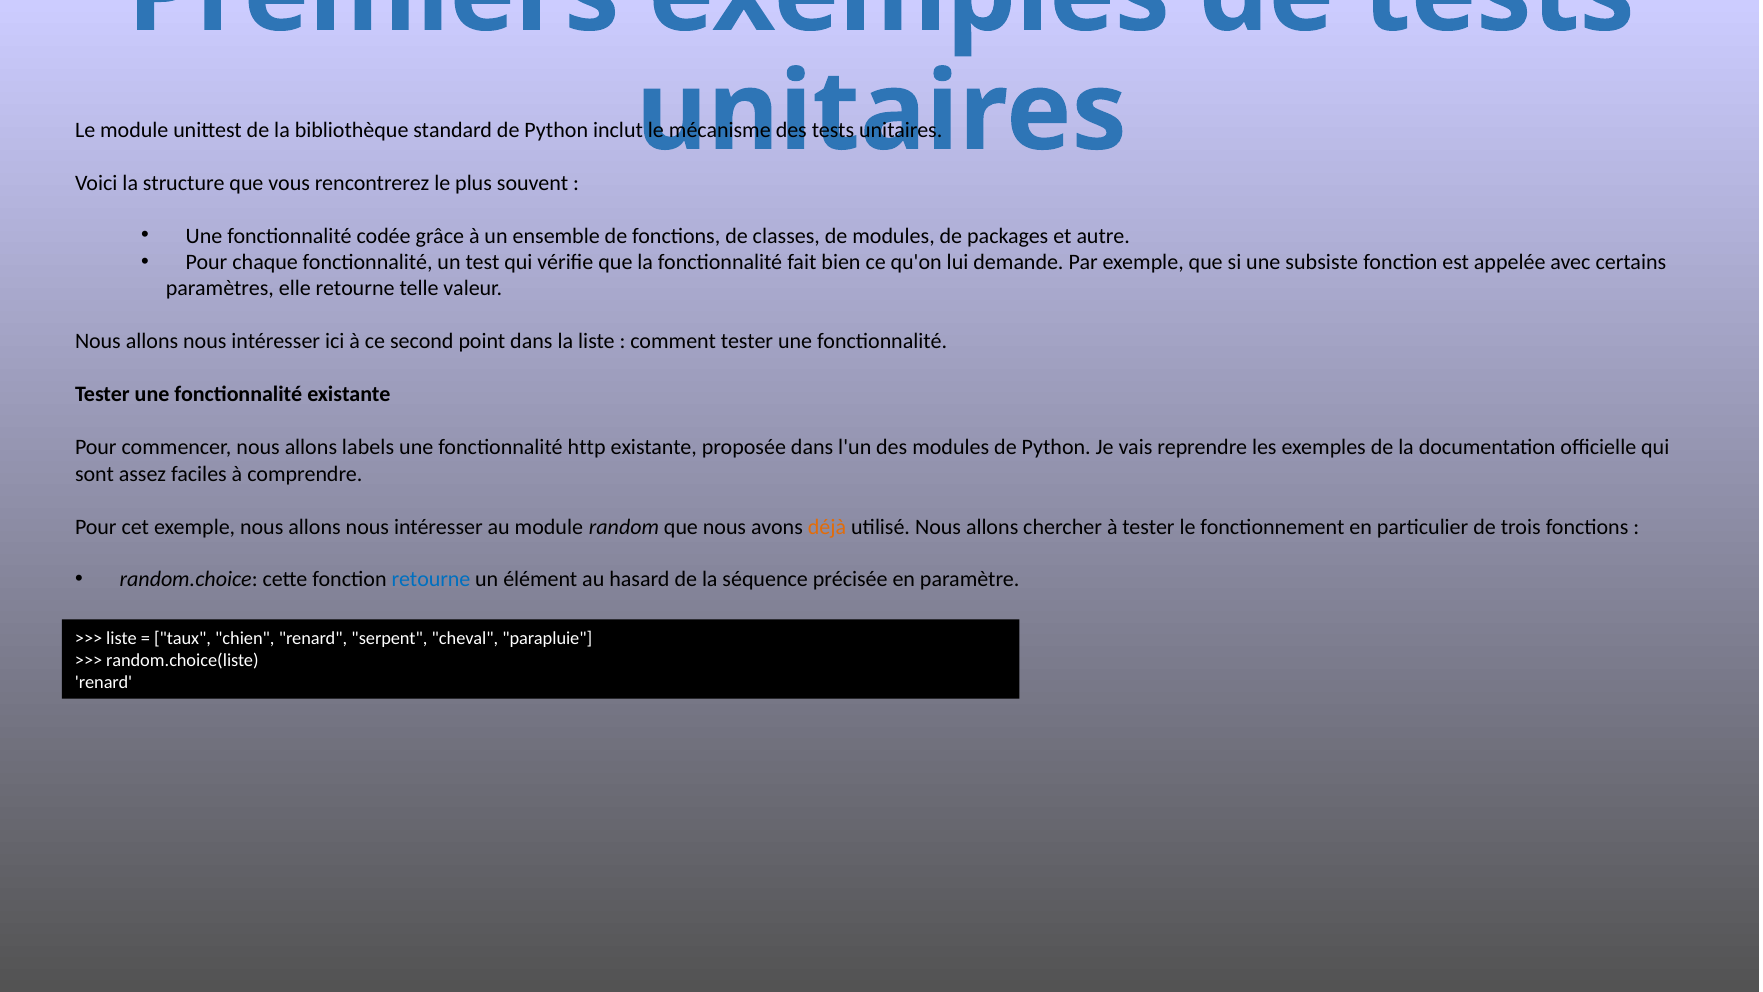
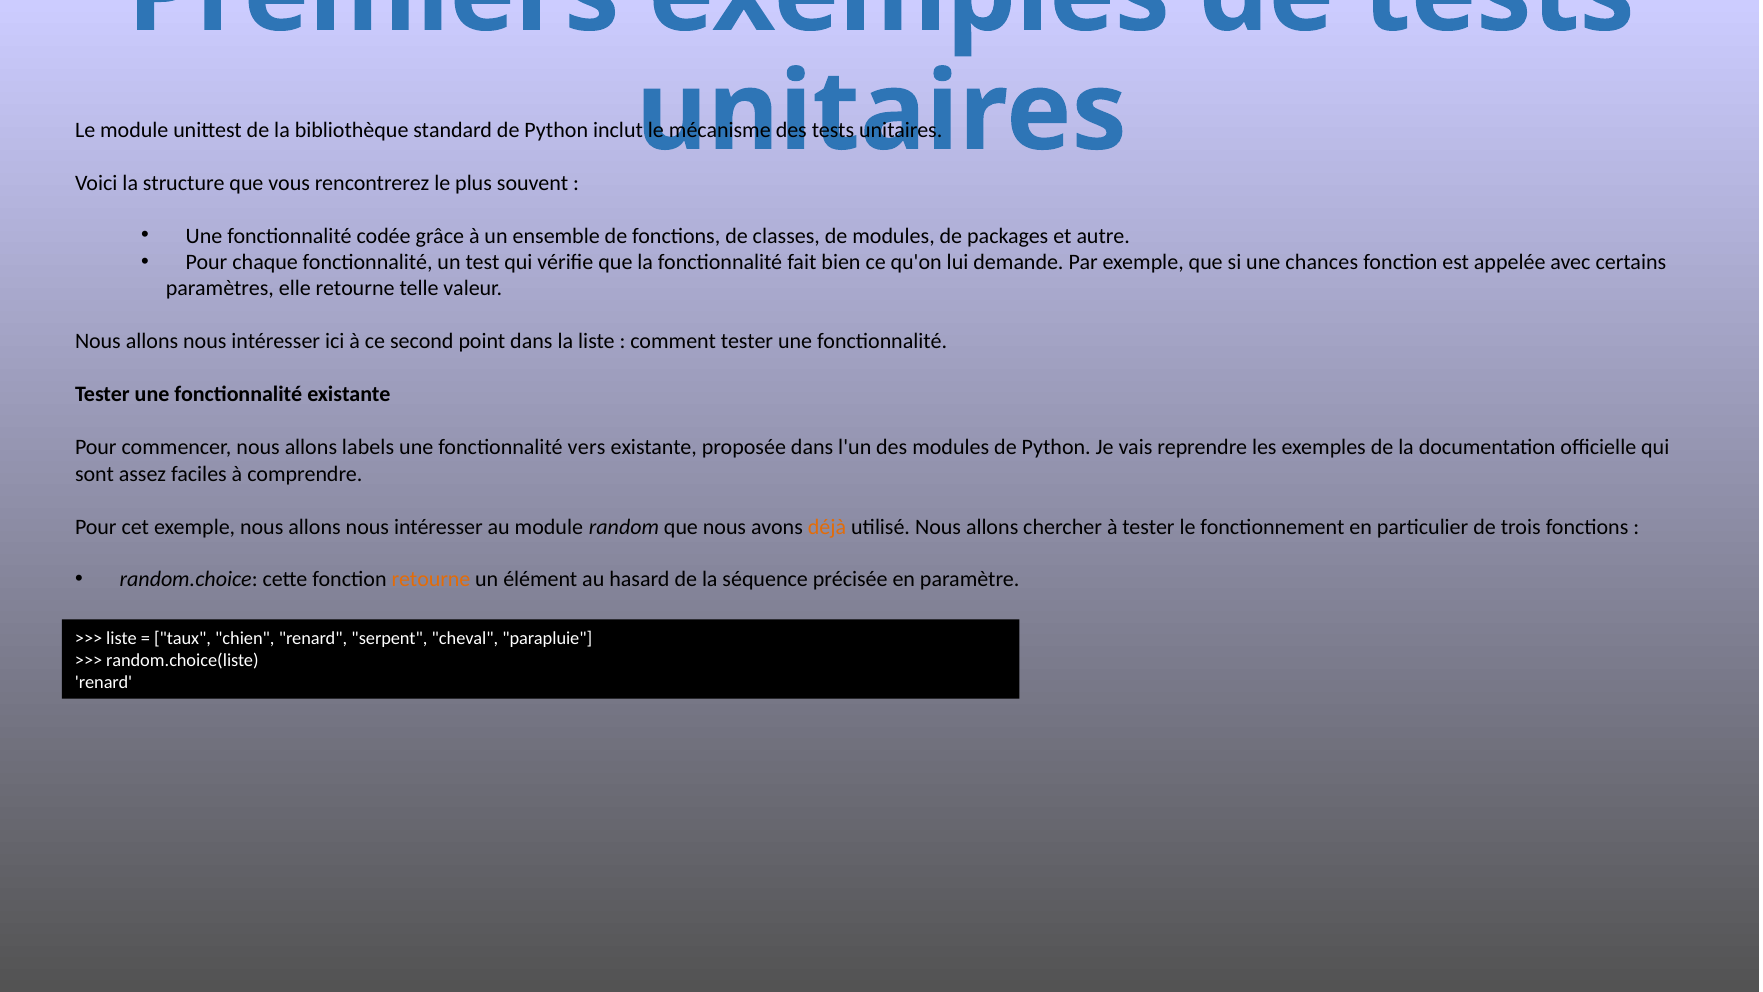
subsiste: subsiste -> chances (1322, 262)
http: http -> vers (587, 447)
retourne colour: blue -> orange (431, 580)
